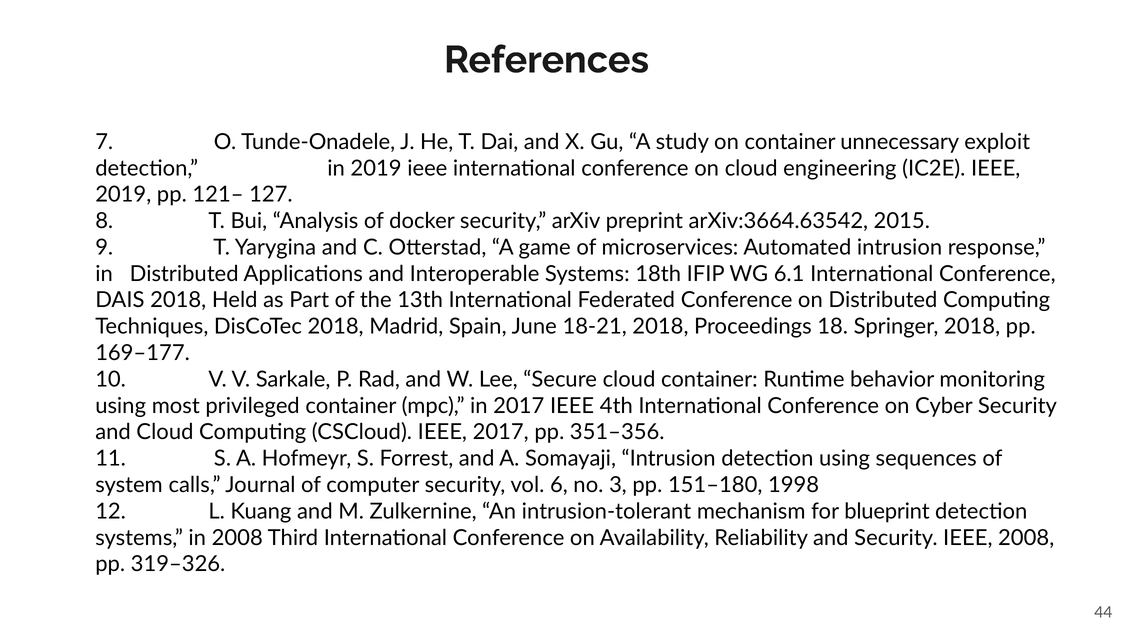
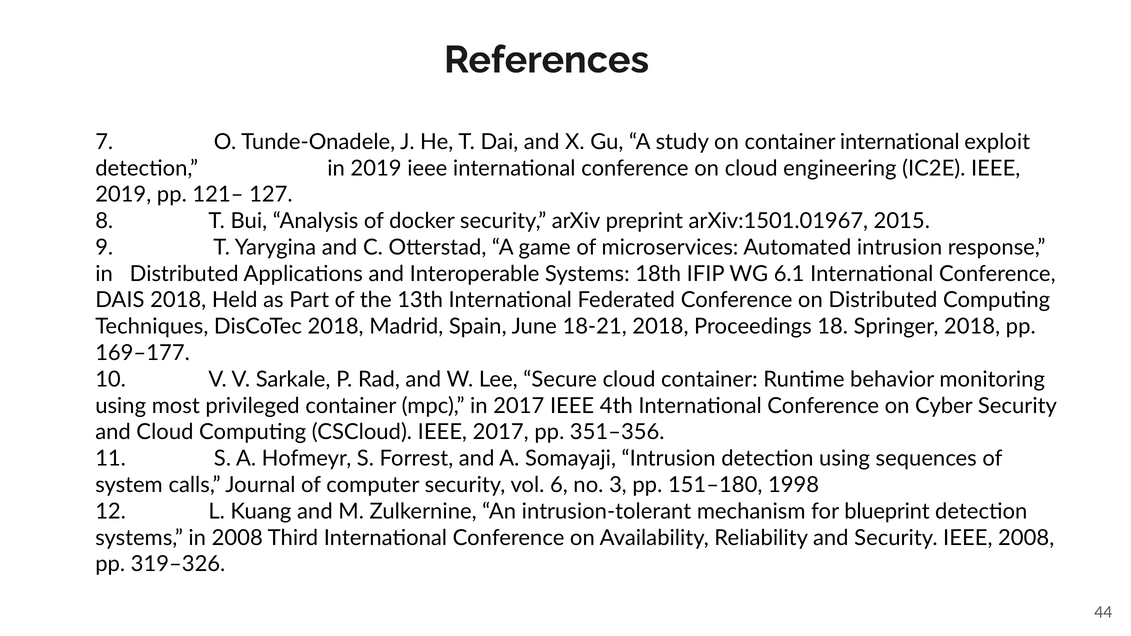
container unnecessary: unnecessary -> international (900, 142)
arXiv:3664.63542: arXiv:3664.63542 -> arXiv:1501.01967 (778, 221)
